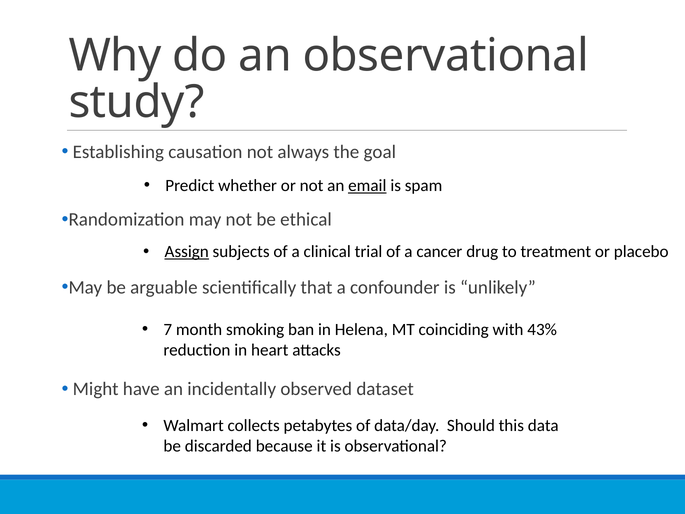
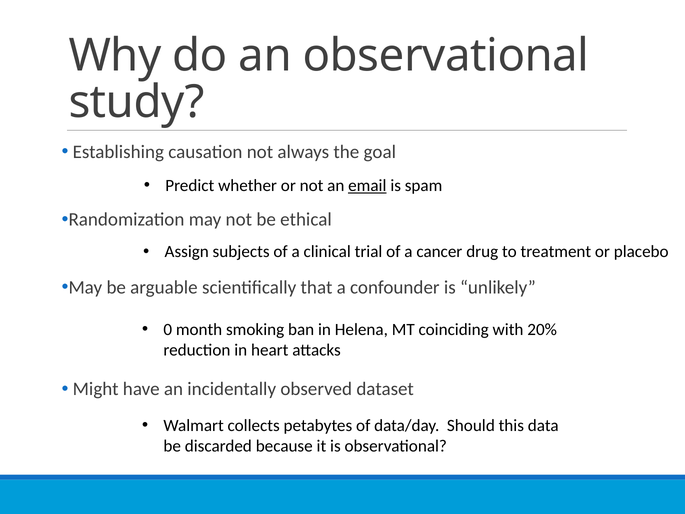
Assign underline: present -> none (187, 252)
7: 7 -> 0 (168, 330)
43%: 43% -> 20% (542, 330)
